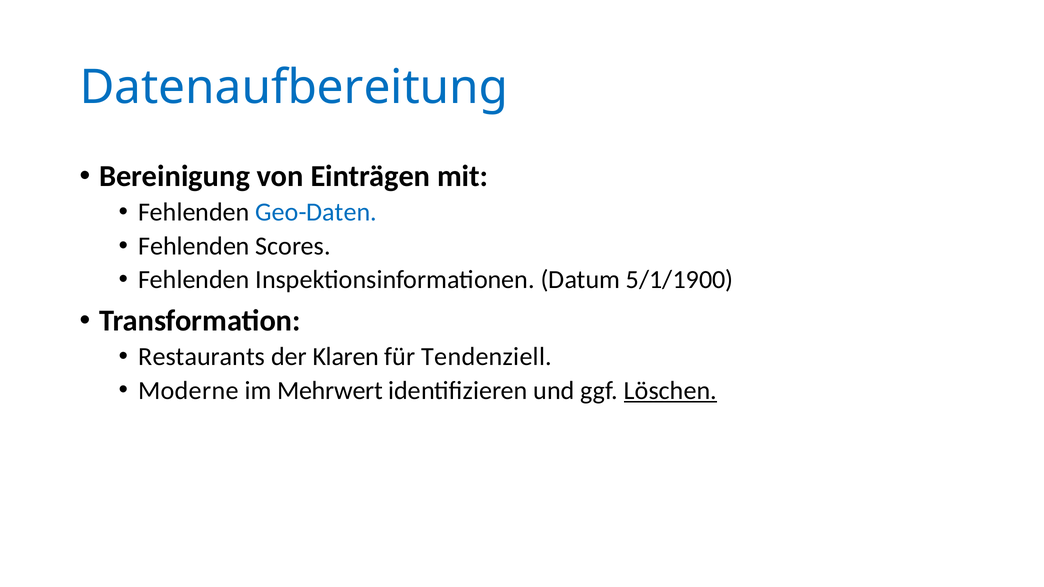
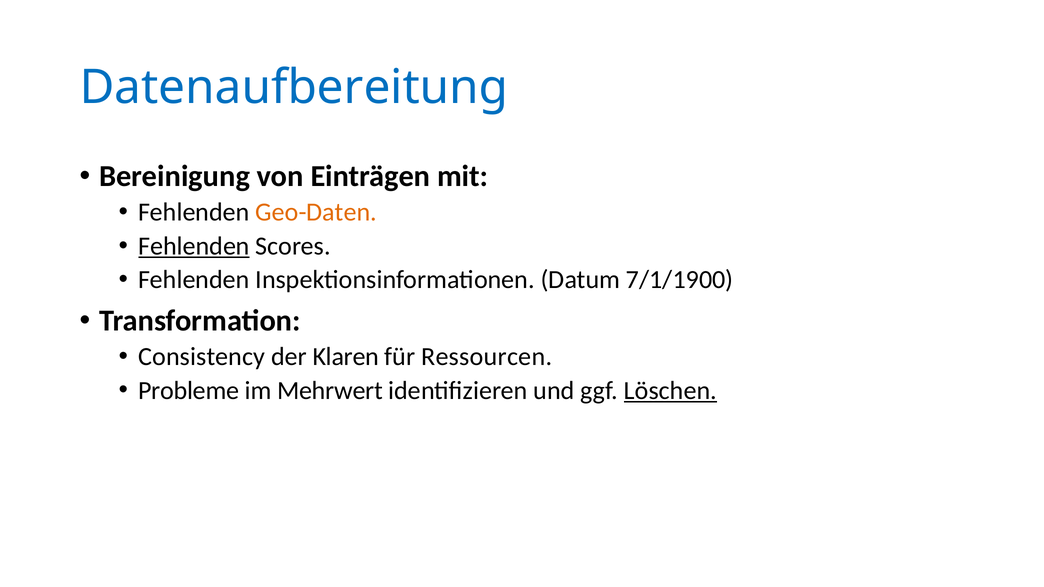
Geo-Daten colour: blue -> orange (316, 212)
Fehlenden underline: none -> present (194, 246)
5/1/1900: 5/1/1900 -> 7/1/1900 (680, 280)
Restaurants: Restaurants -> Consistency (202, 357)
Tendenziell: Tendenziell -> Ressourcen (487, 357)
Moderne: Moderne -> Probleme (189, 391)
